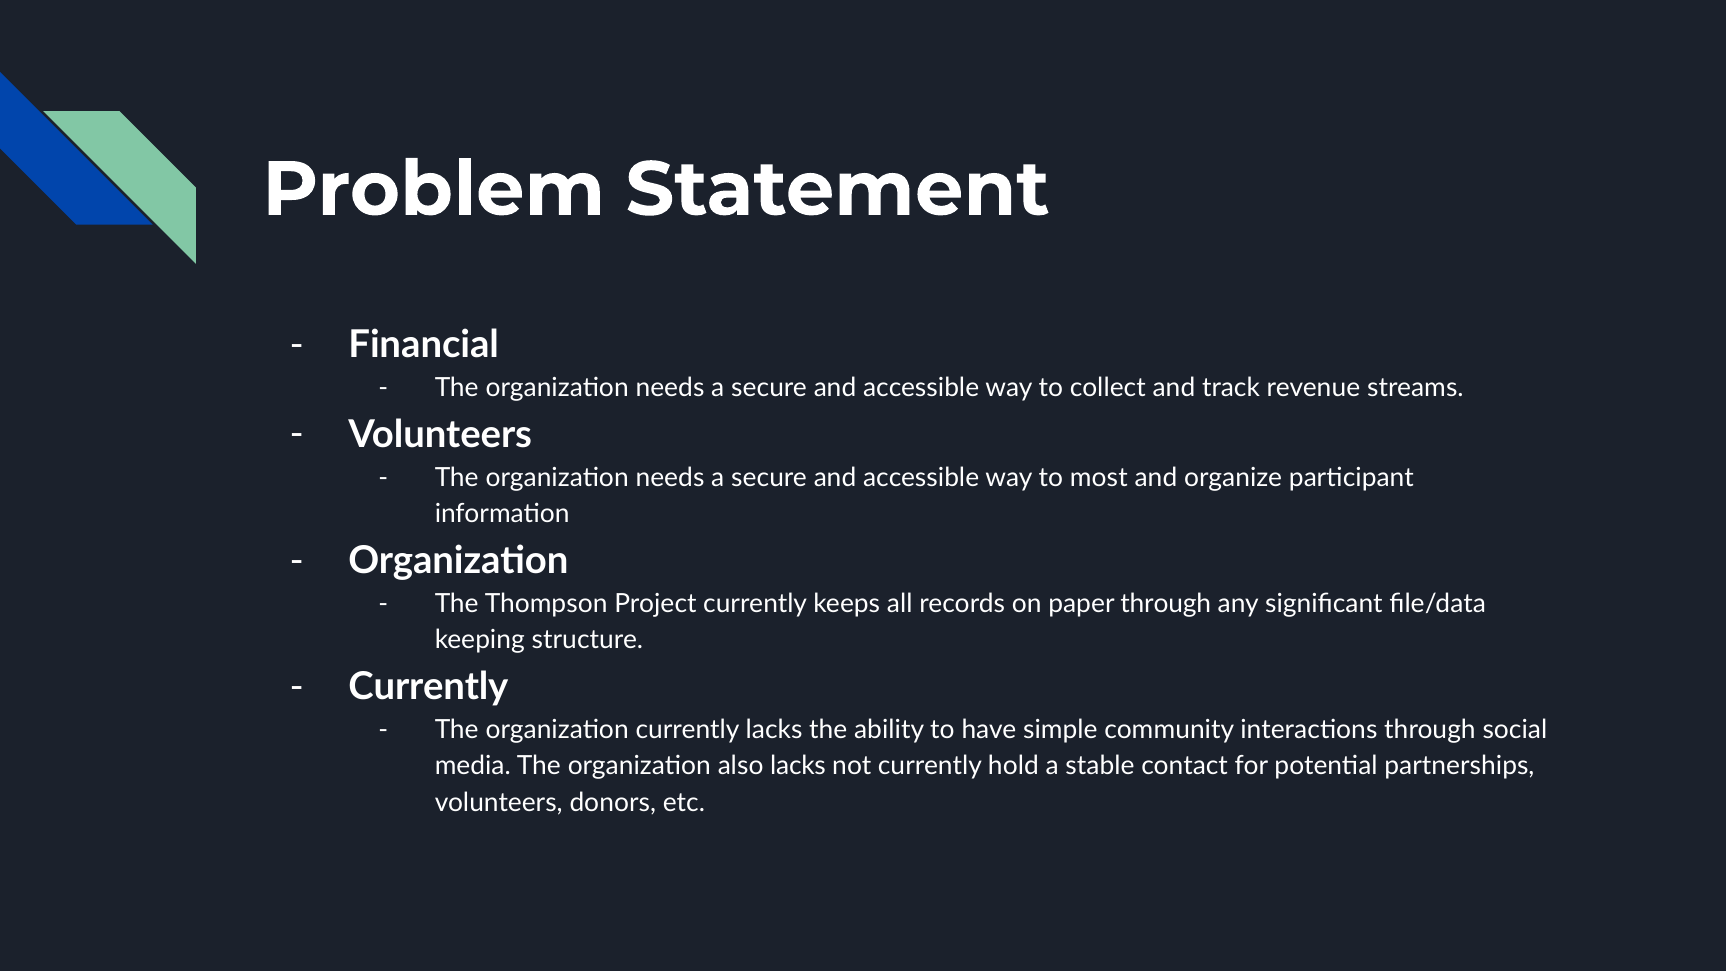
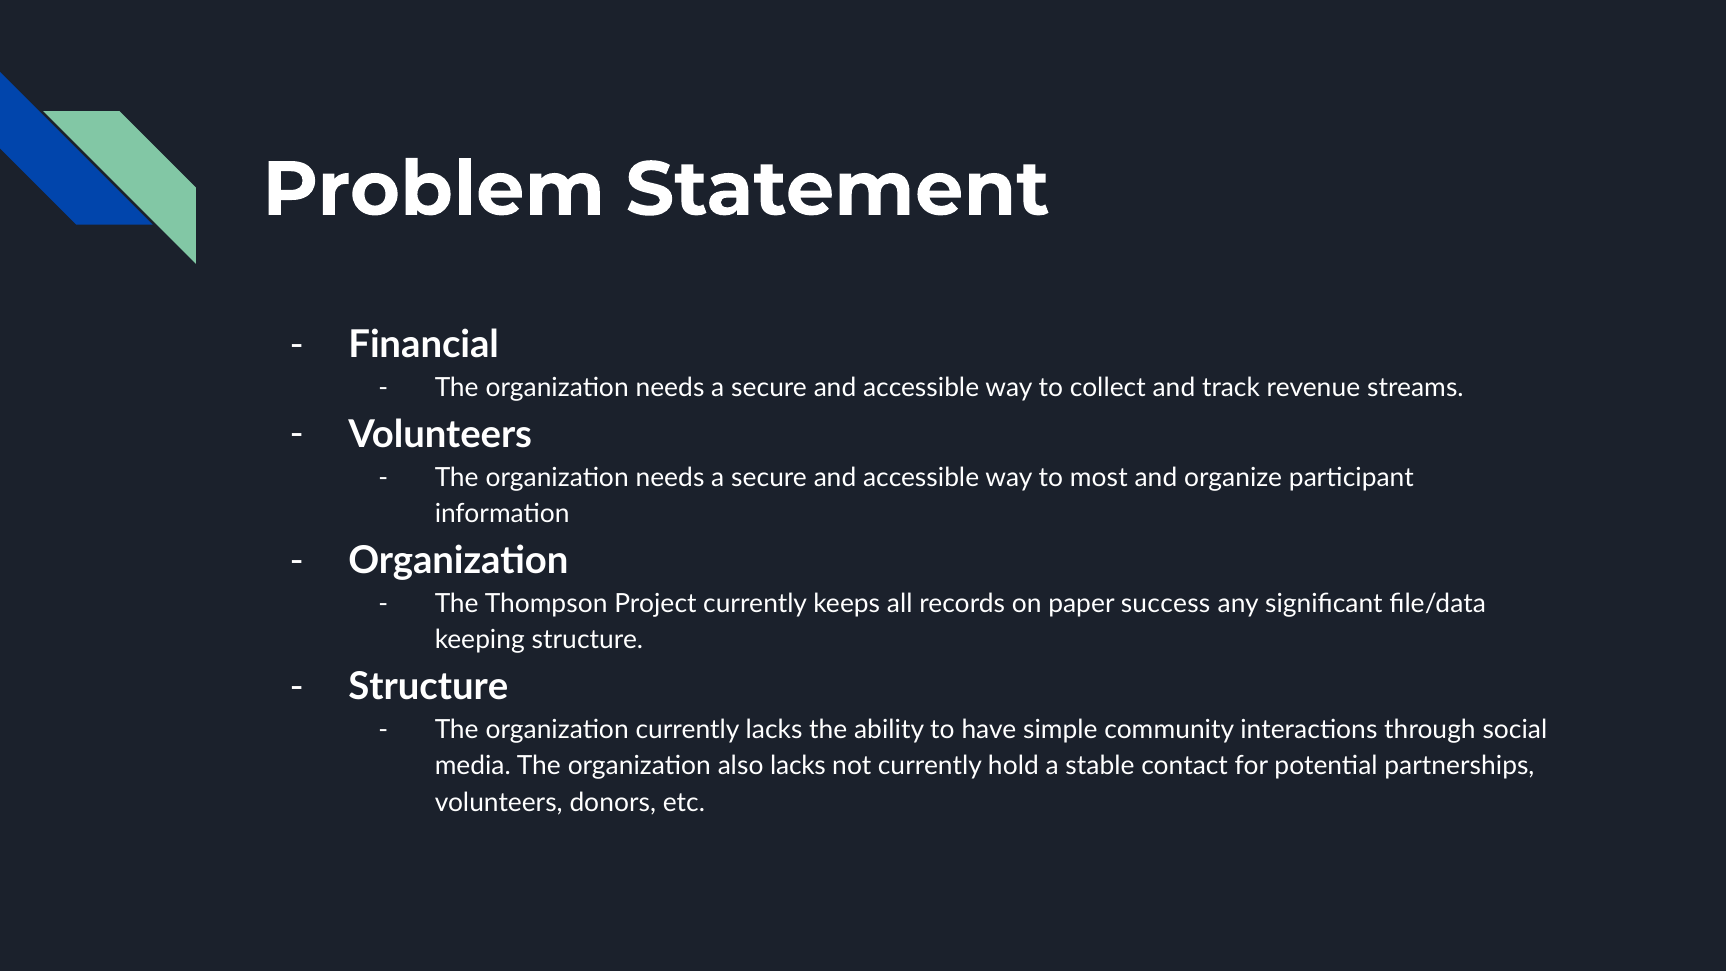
paper through: through -> success (1166, 603)
Currently: Currently -> Structure (428, 687)
